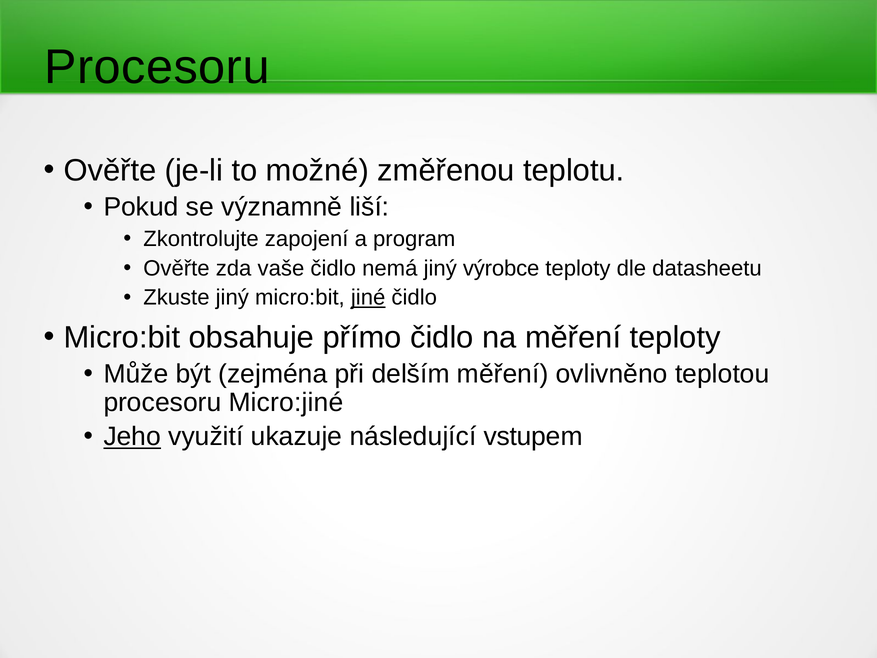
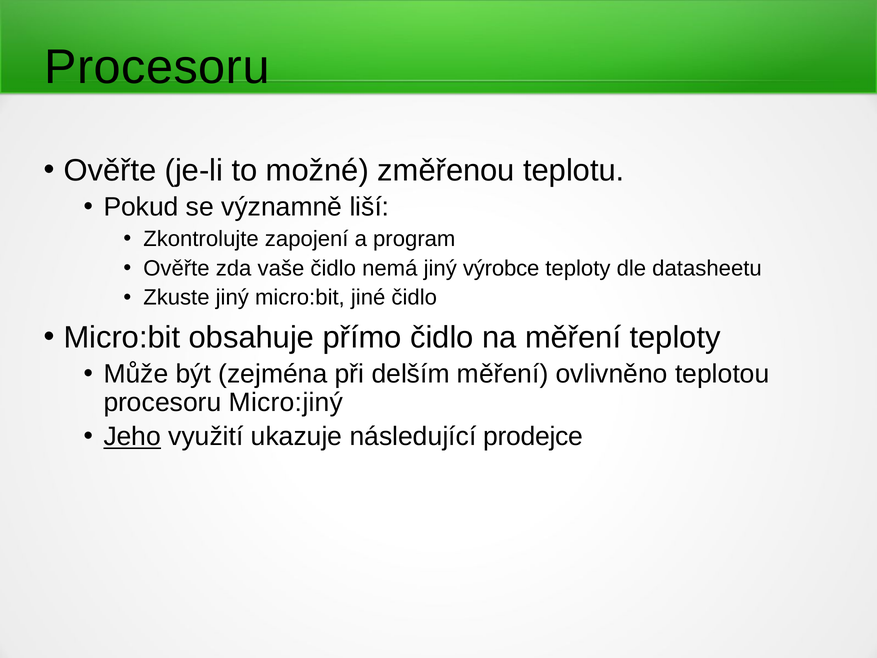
jiné underline: present -> none (368, 298)
Micro:jiné: Micro:jiné -> Micro:jiný (286, 402)
vstupem: vstupem -> prodejce (533, 436)
